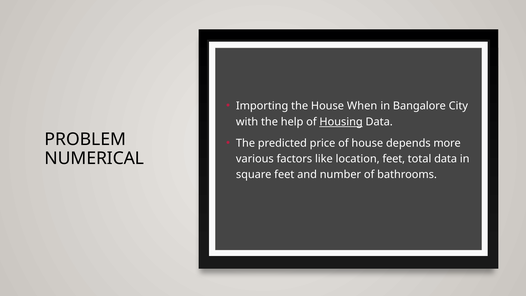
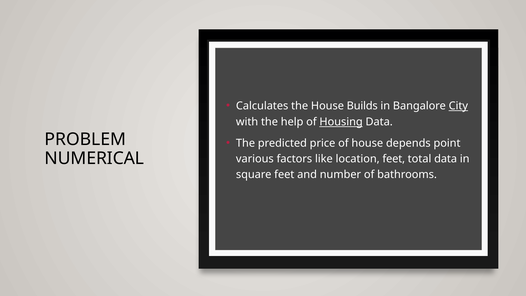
Importing: Importing -> Calculates (262, 106)
When: When -> Builds (362, 106)
City underline: none -> present (458, 106)
more: more -> point (447, 143)
